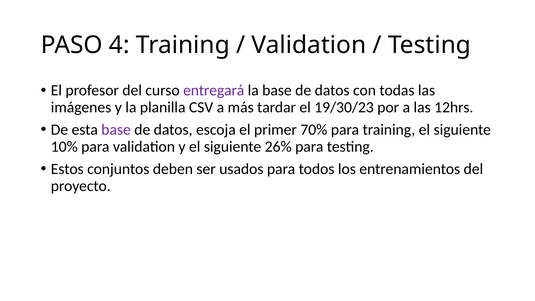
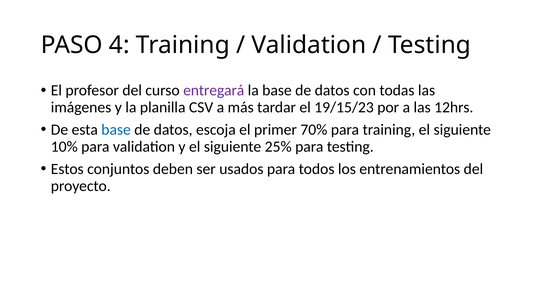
19/30/23: 19/30/23 -> 19/15/23 (344, 107)
base colour: purple -> blue (116, 130)
26%: 26% -> 25% (278, 147)
